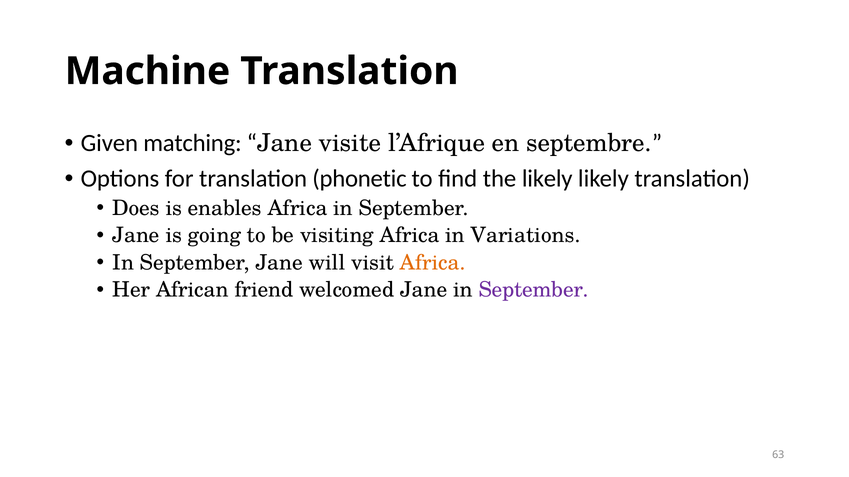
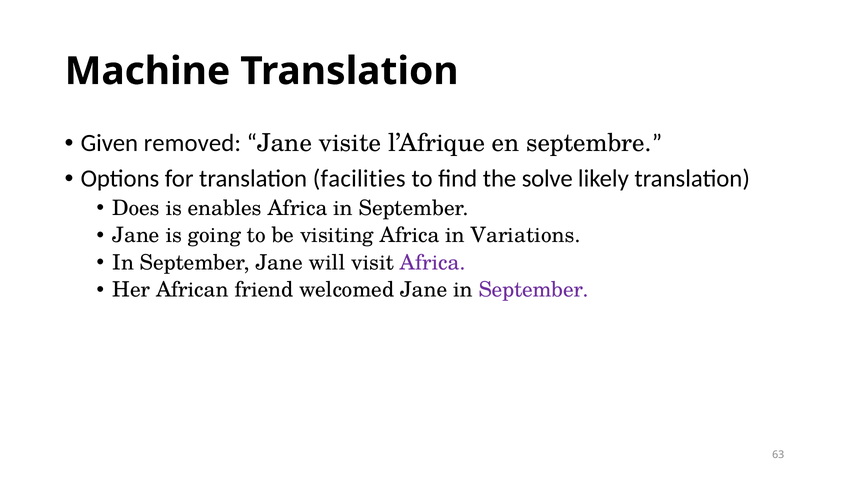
matching: matching -> removed (192, 143)
phonetic: phonetic -> facilities (359, 179)
the likely: likely -> solve (547, 179)
Africa colour: orange -> purple (433, 263)
